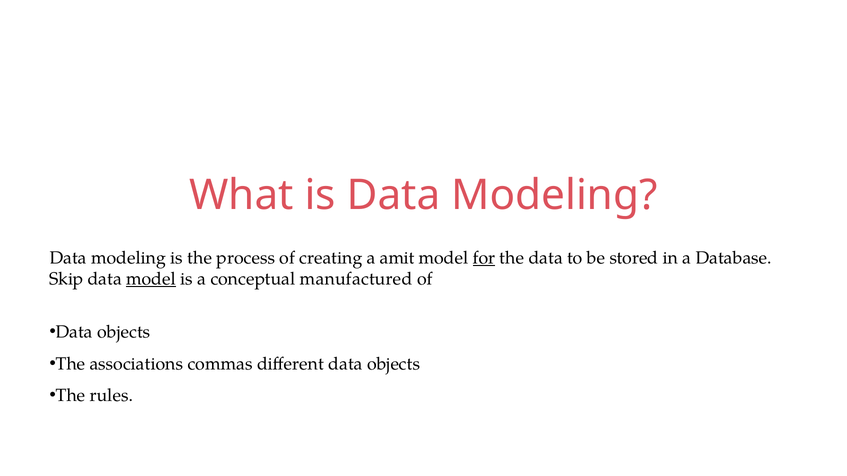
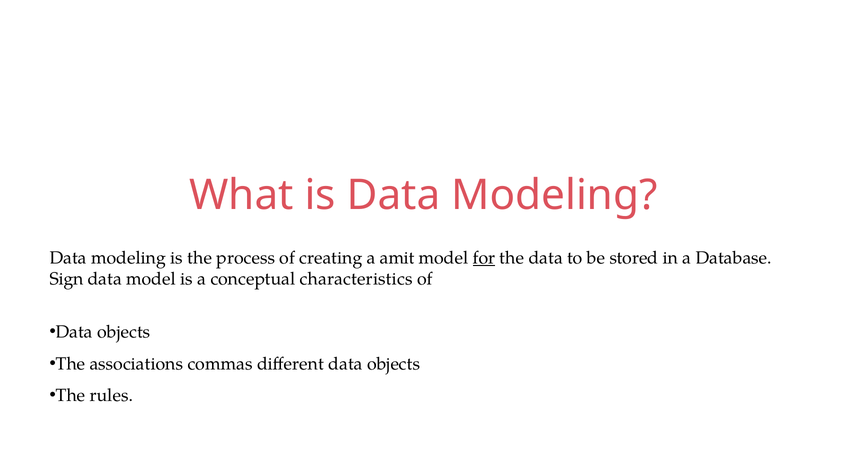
Skip: Skip -> Sign (66, 279)
model underline: present -> none (151, 279)
manufactured: manufactured -> characteristics (356, 279)
